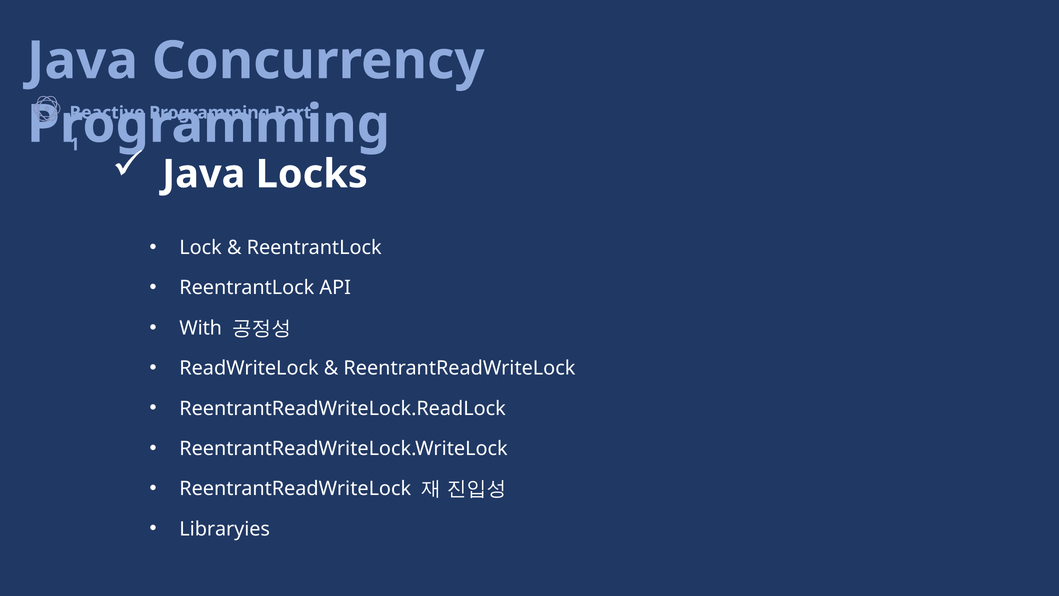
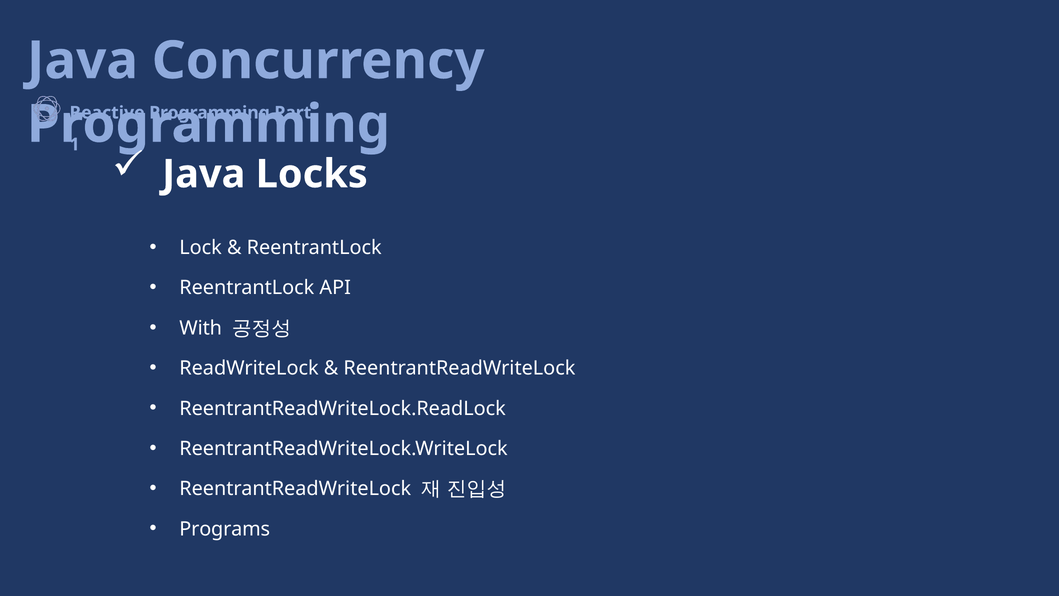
Libraryies: Libraryies -> Programs (225, 529)
